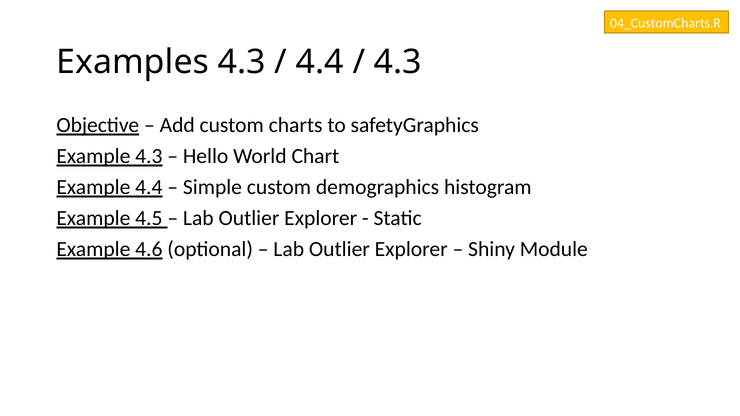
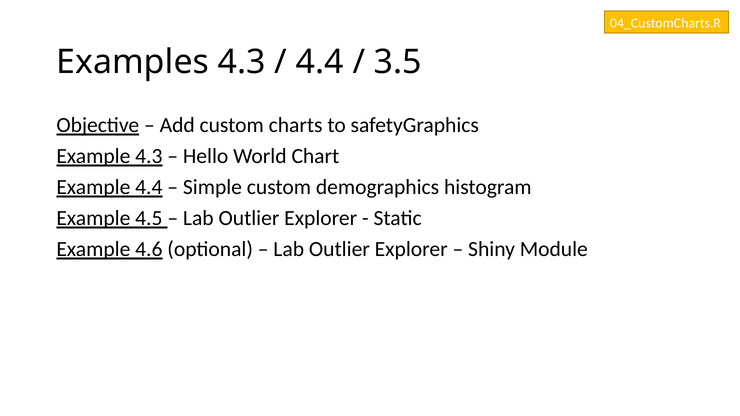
4.3: 4.3 -> 3.5 (398, 62)
